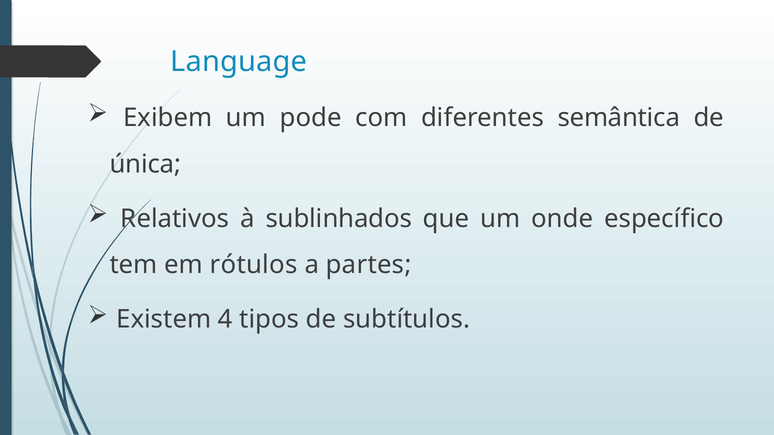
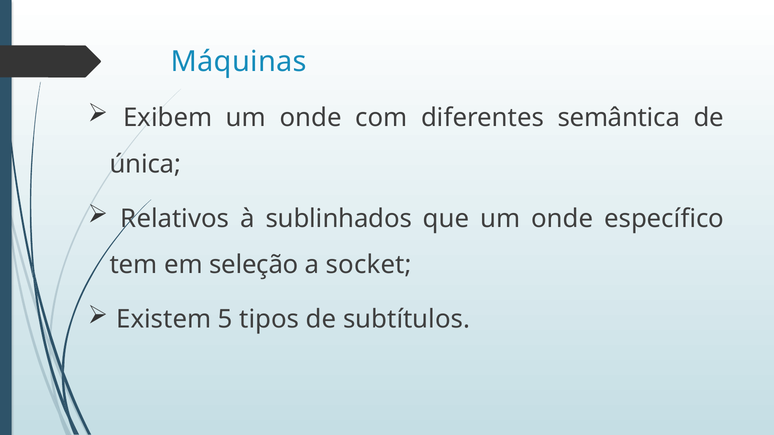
Language: Language -> Máquinas (239, 62)
Exibem um pode: pode -> onde (311, 118)
rótulos: rótulos -> seleção (254, 265)
partes: partes -> socket (369, 265)
4: 4 -> 5 (225, 320)
